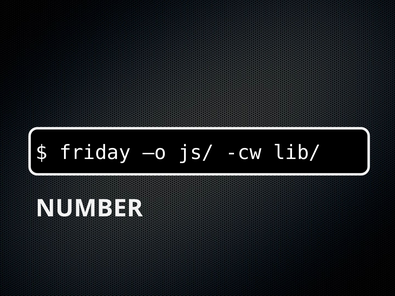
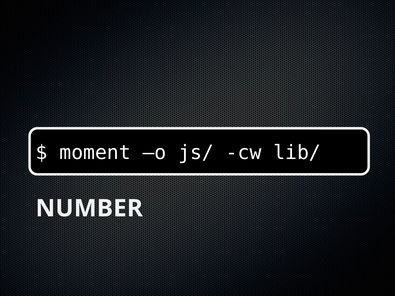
friday: friday -> moment (95, 153)
